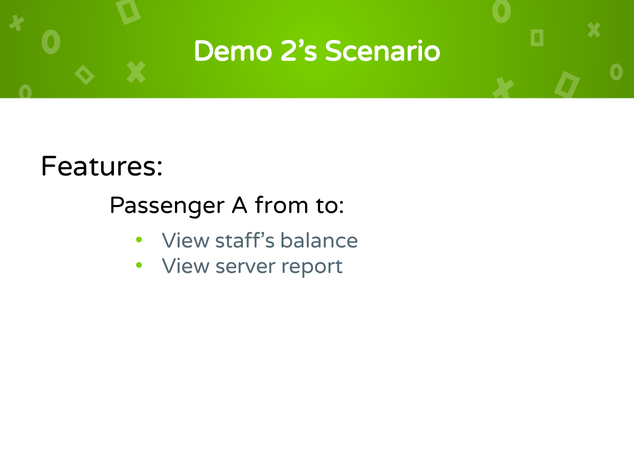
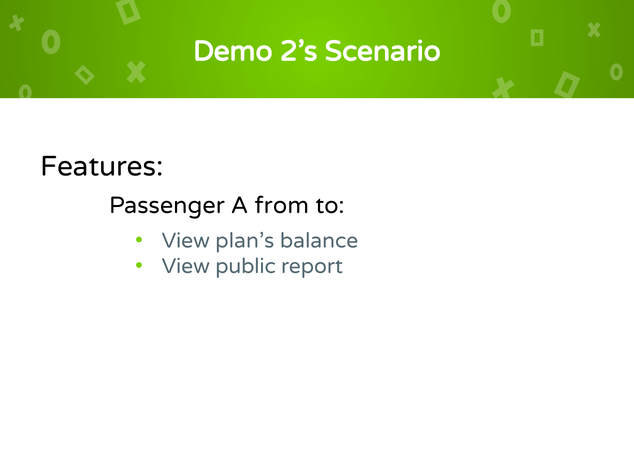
staff’s: staff’s -> plan’s (245, 241)
server: server -> public (246, 267)
